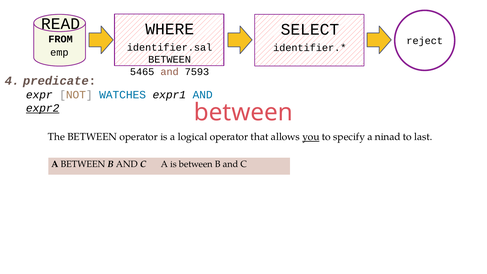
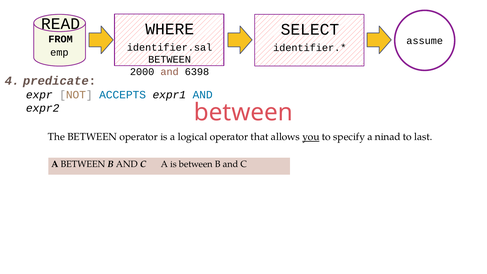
reject: reject -> assume (425, 41)
5465: 5465 -> 2000 (142, 72)
7593: 7593 -> 6398 (197, 72)
WATCHES: WATCHES -> ACCEPTS (123, 95)
expr2 underline: present -> none (43, 108)
